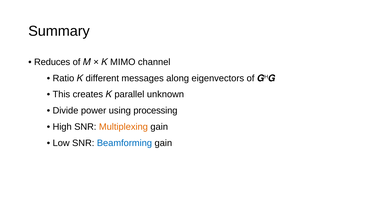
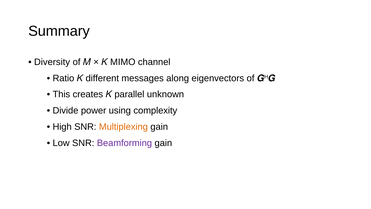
Reduces: Reduces -> Diversity (52, 62)
processing: processing -> complexity (155, 110)
Beamforming colour: blue -> purple (124, 143)
